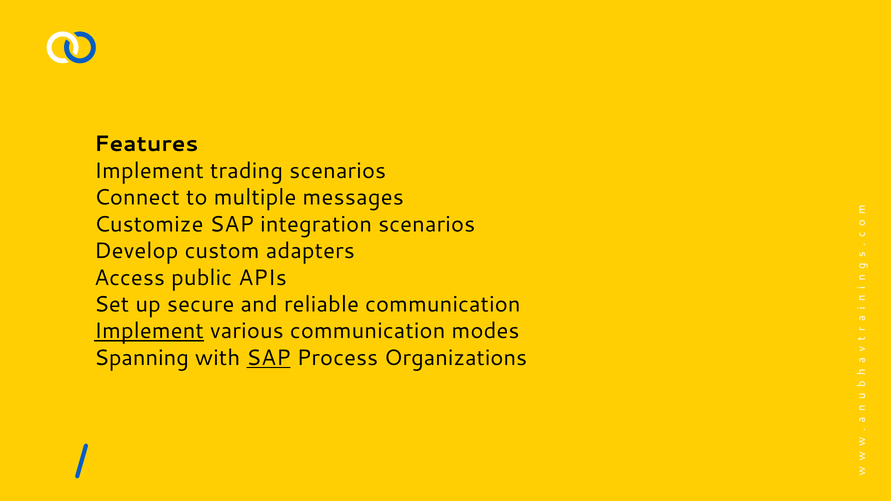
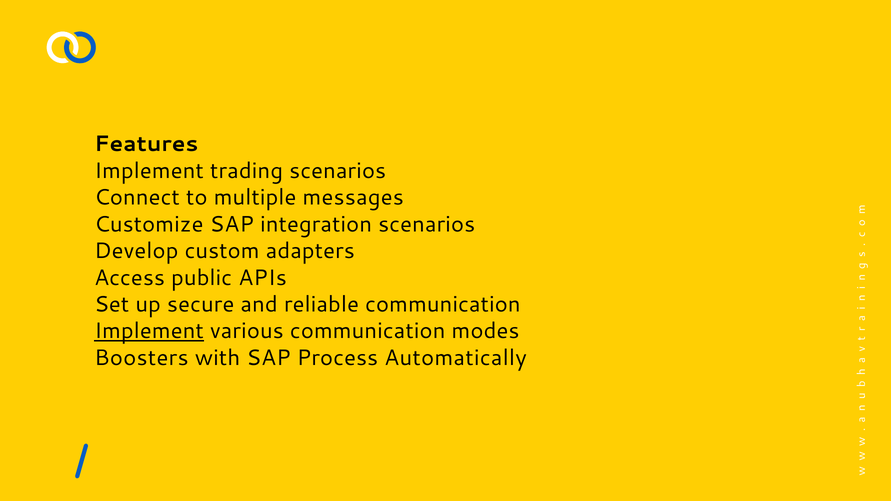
Spanning: Spanning -> Boosters (141, 358)
SAP underline: present -> none (269, 358)
Organizations: Organizations -> Automatically (456, 358)
